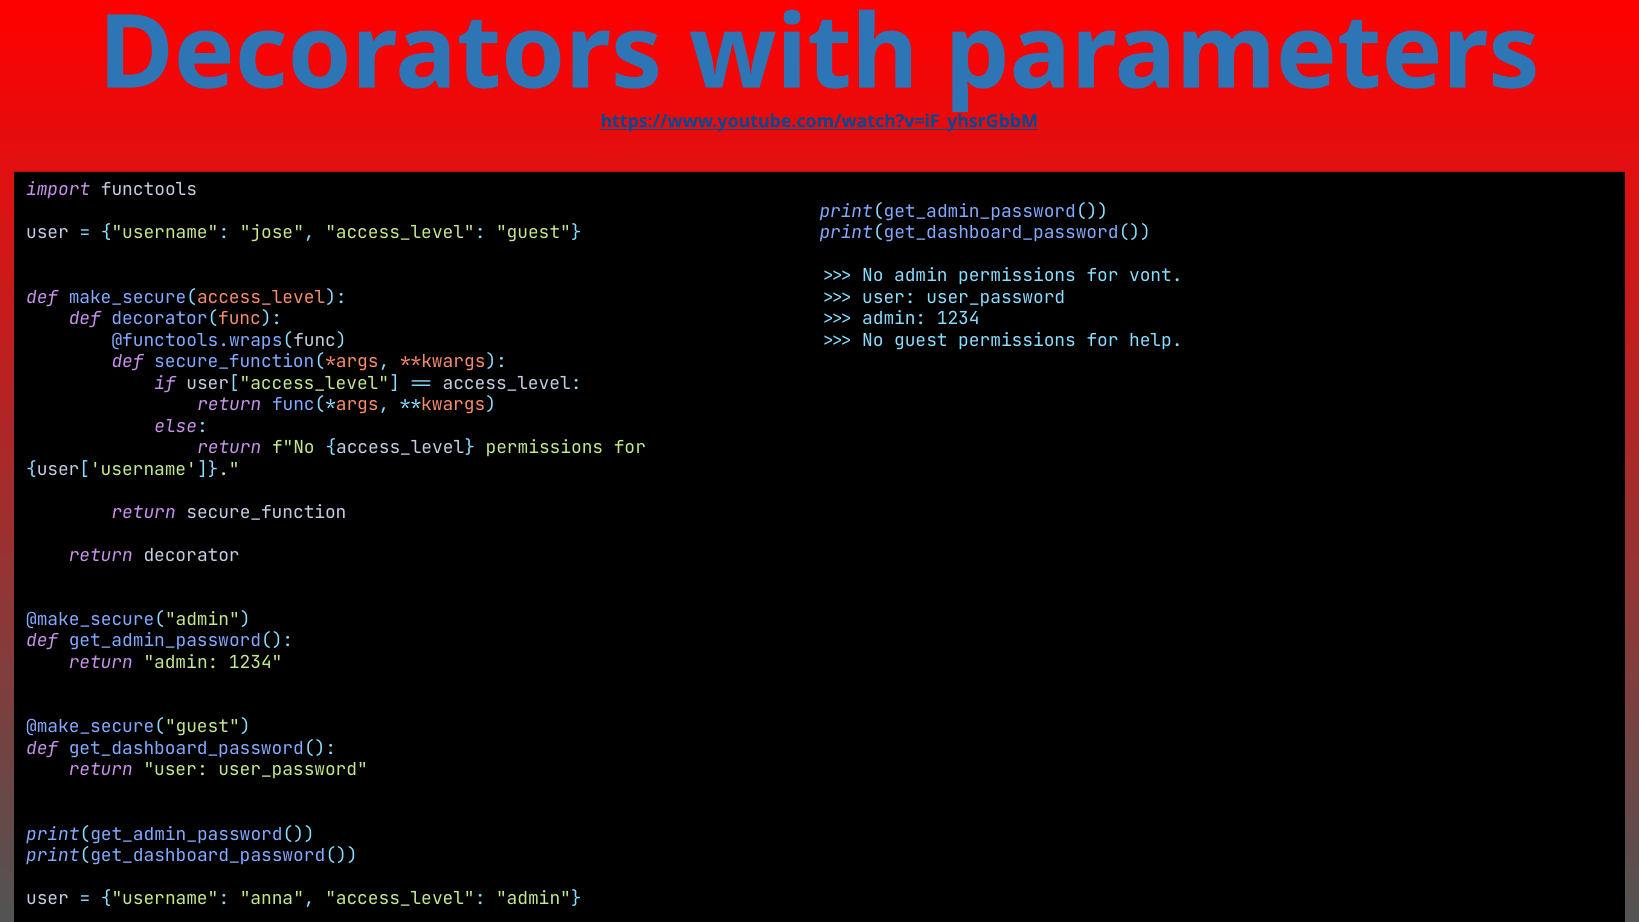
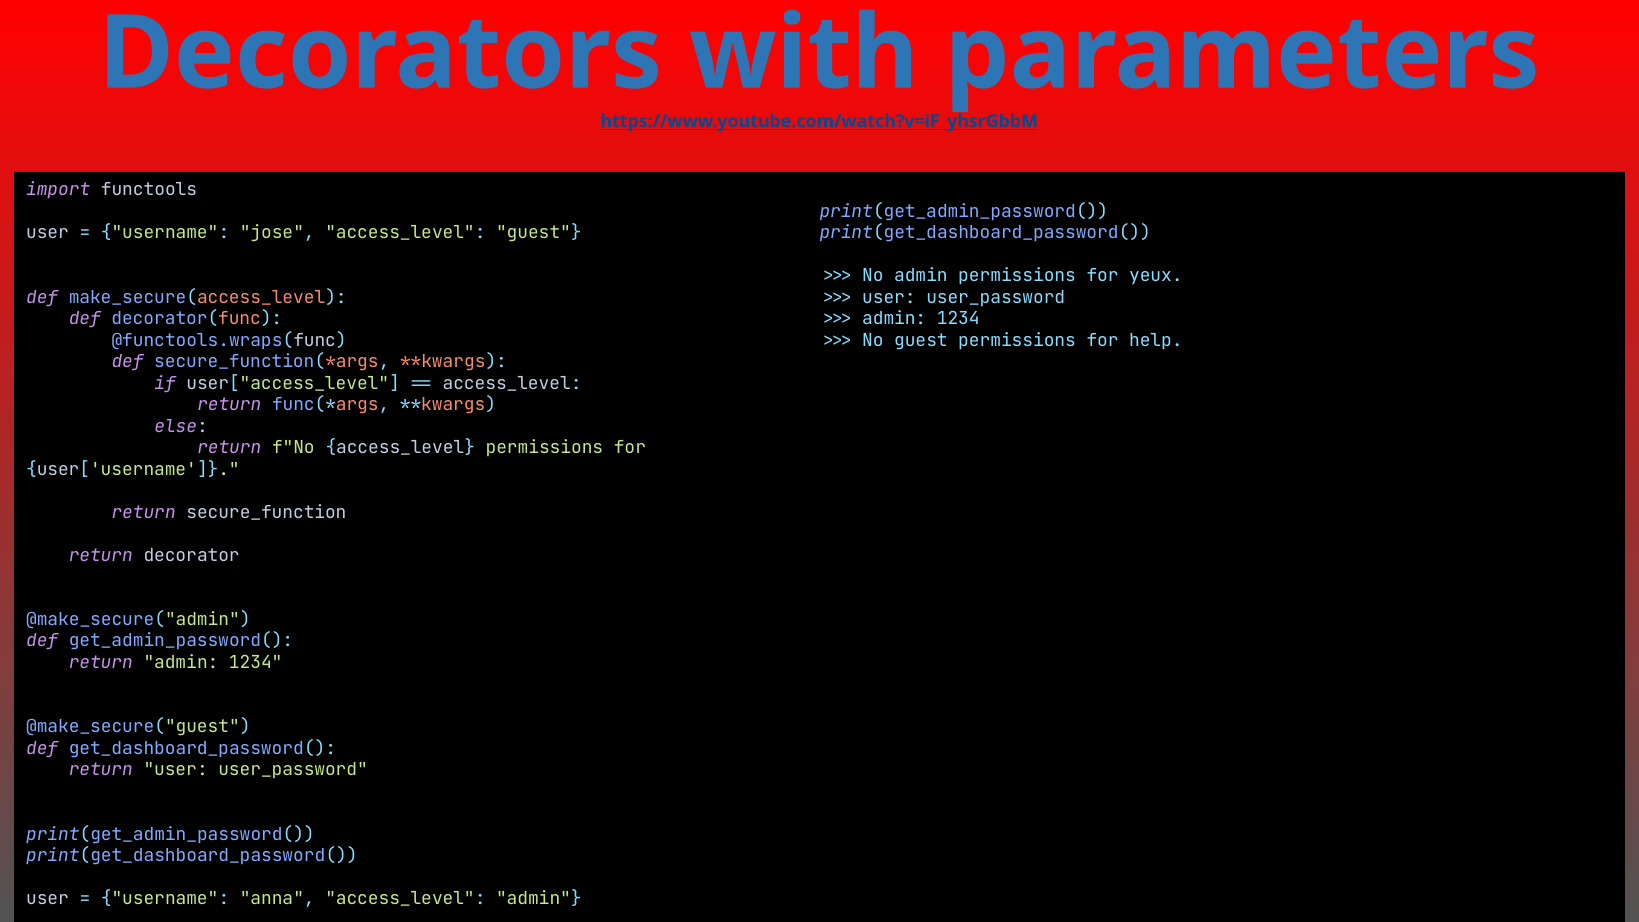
vont: vont -> yeux (1156, 276)
